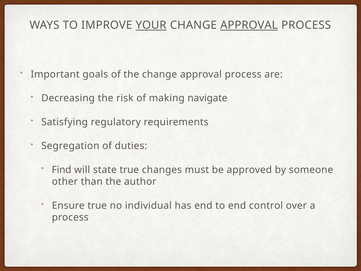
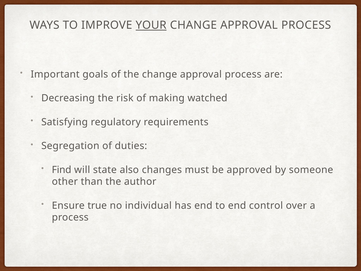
APPROVAL underline: present -> none (249, 25)
navigate: navigate -> watched (207, 98)
state true: true -> also (129, 170)
